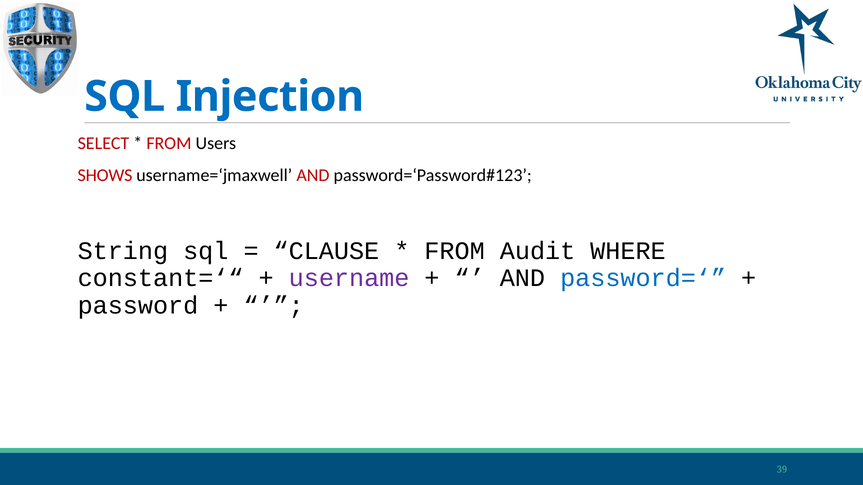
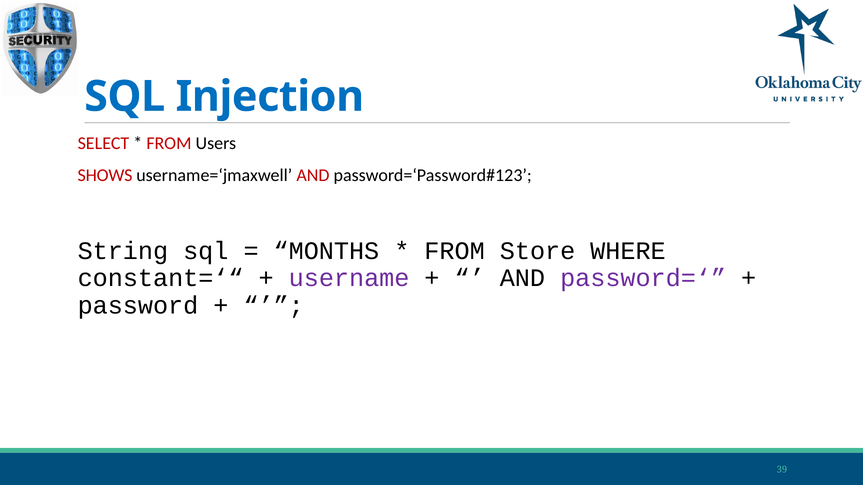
CLAUSE: CLAUSE -> MONTHS (326, 251)
Audit: Audit -> Store (538, 251)
password=‘ colour: blue -> purple (643, 278)
